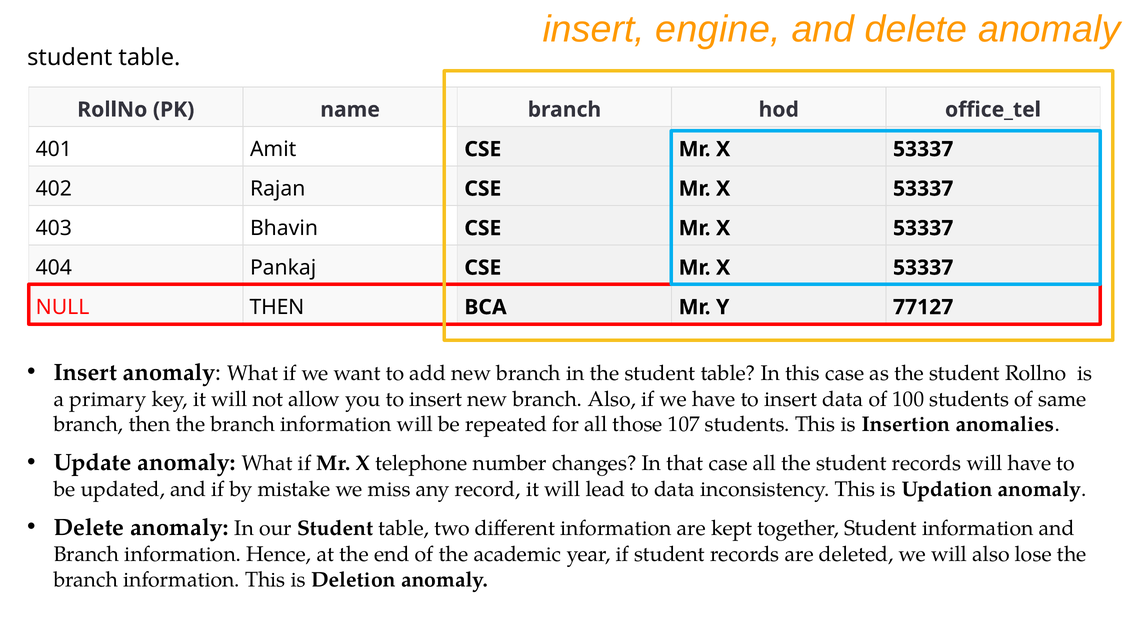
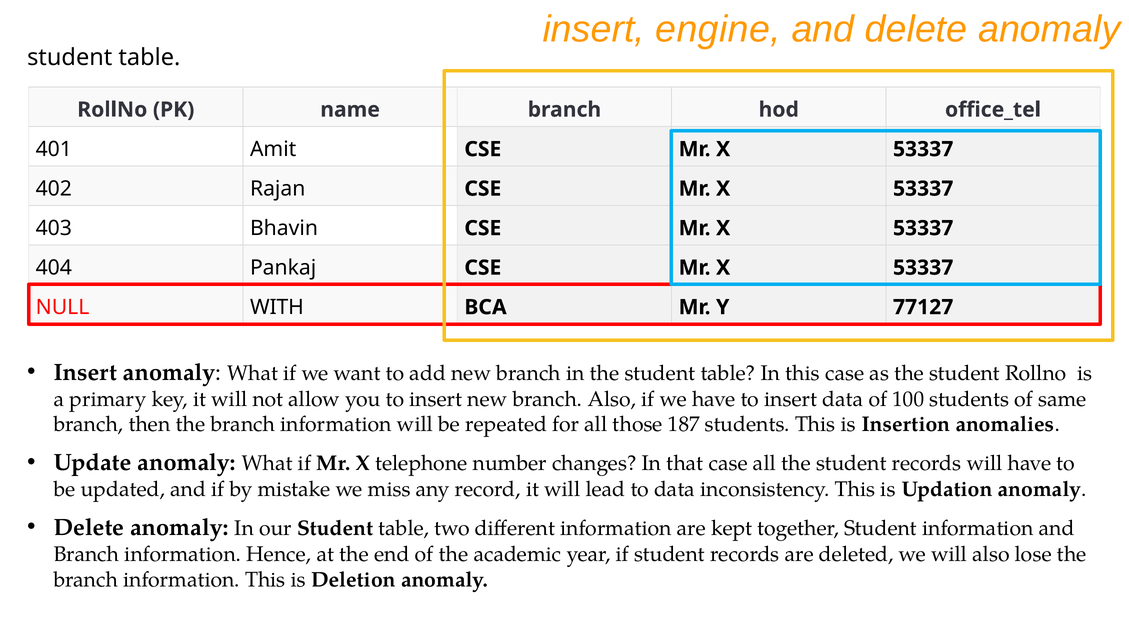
NULL THEN: THEN -> WITH (277, 307)
107: 107 -> 187 (684, 424)
